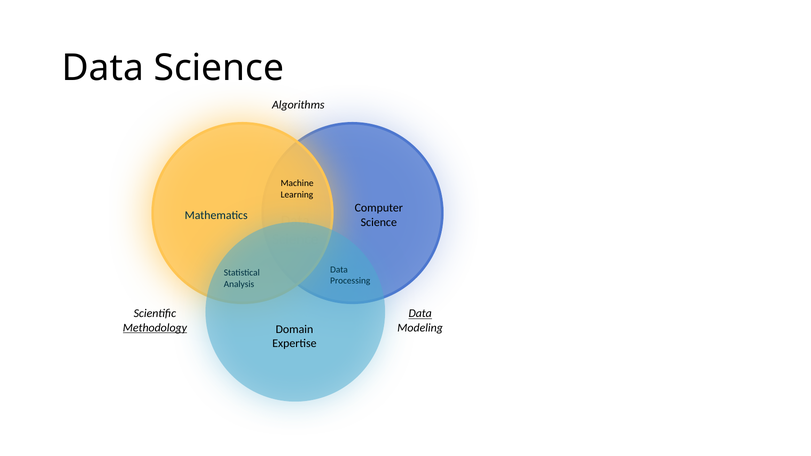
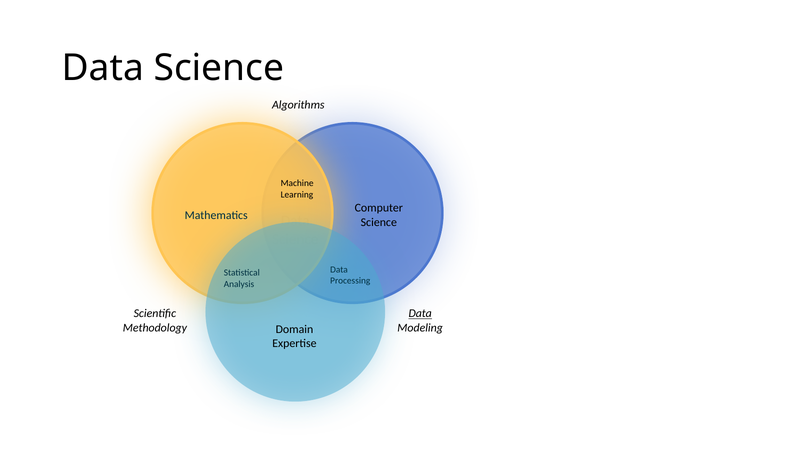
Methodology underline: present -> none (155, 328)
